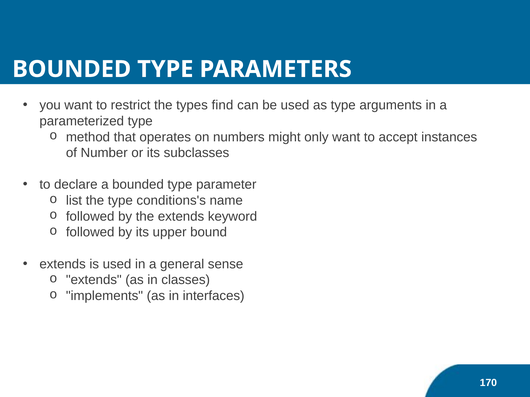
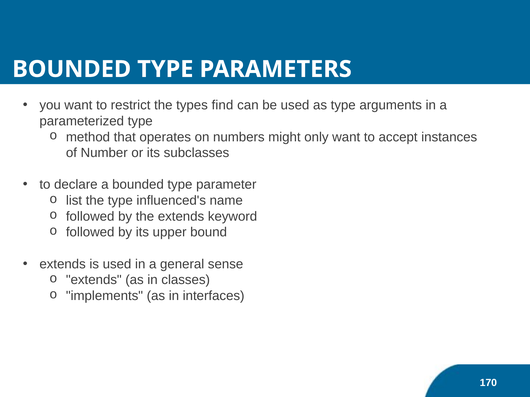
conditions's: conditions's -> influenced's (171, 201)
